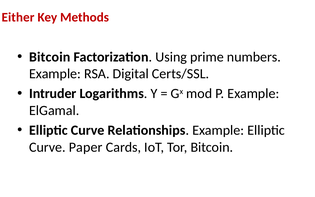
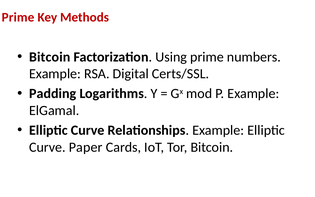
Either: Either -> Prime (18, 17)
Intruder: Intruder -> Padding (53, 94)
